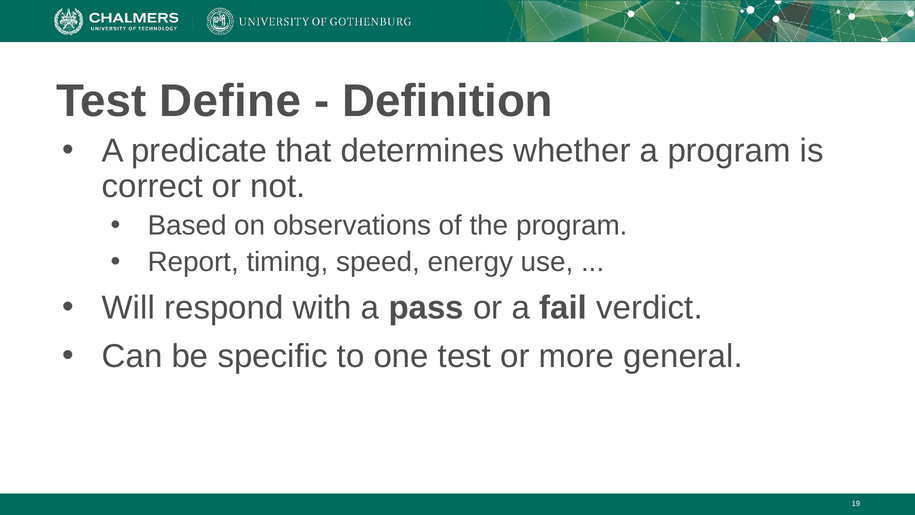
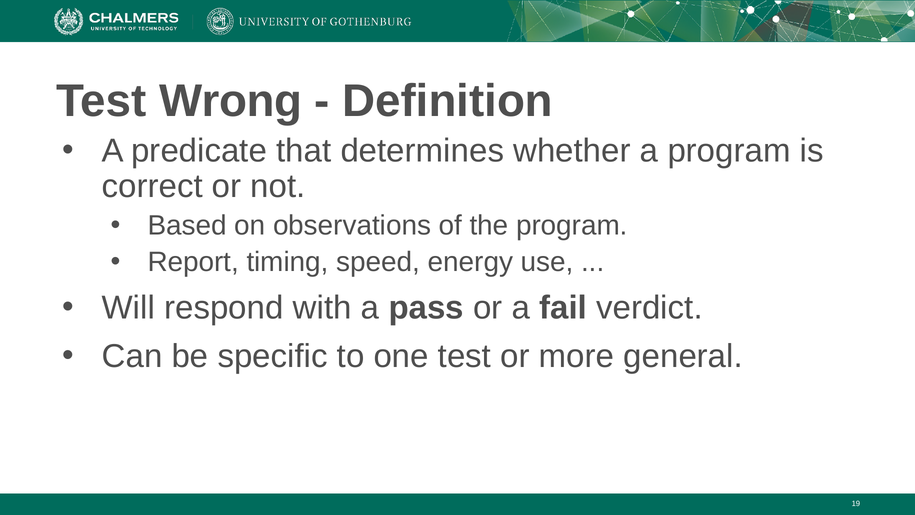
Define: Define -> Wrong (231, 101)
